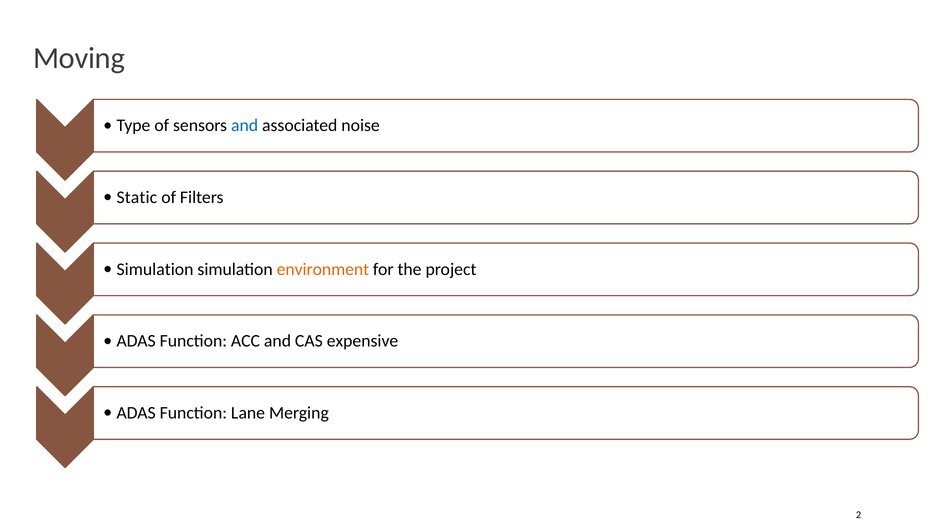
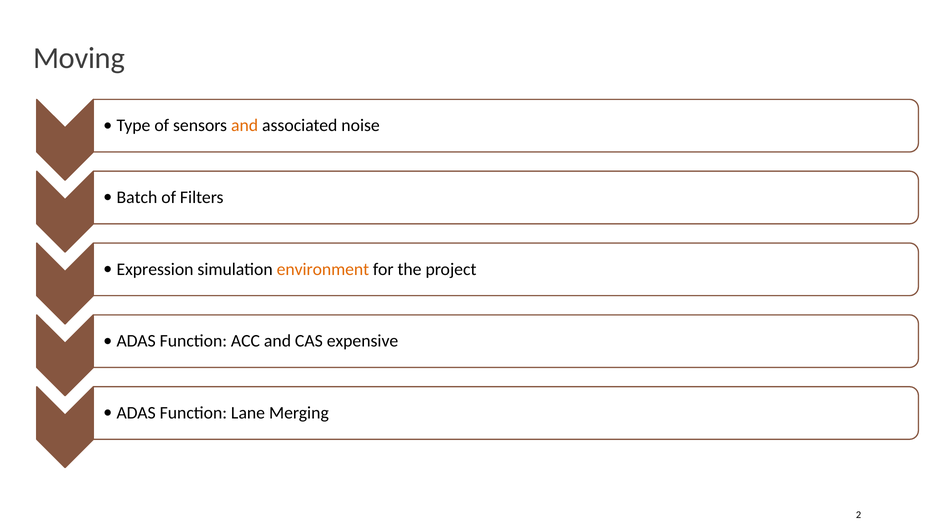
and colour: blue -> orange (245, 126)
Static: Static -> Batch (137, 197)
Simulation: Simulation -> Expression (155, 269)
